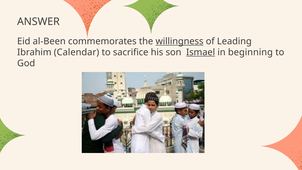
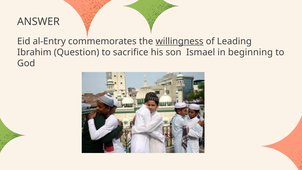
al-Been: al-Been -> al-Entry (49, 41)
Calendar: Calendar -> Question (77, 52)
Ismael underline: present -> none (201, 52)
